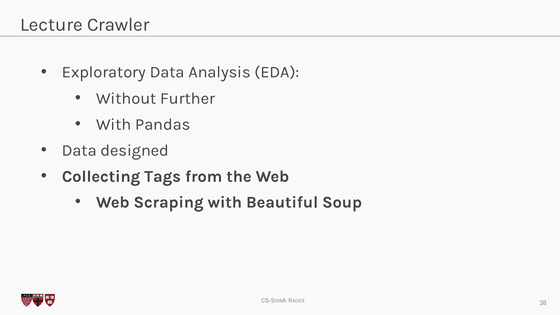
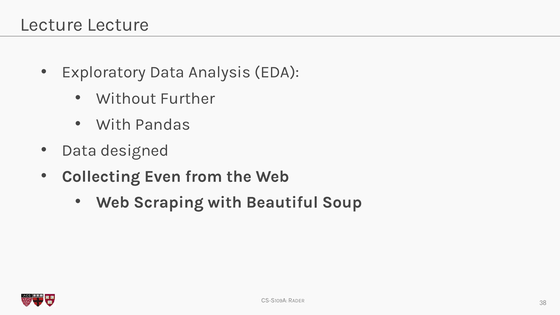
Lecture Crawler: Crawler -> Lecture (118, 25)
Tags: Tags -> Even (163, 176)
